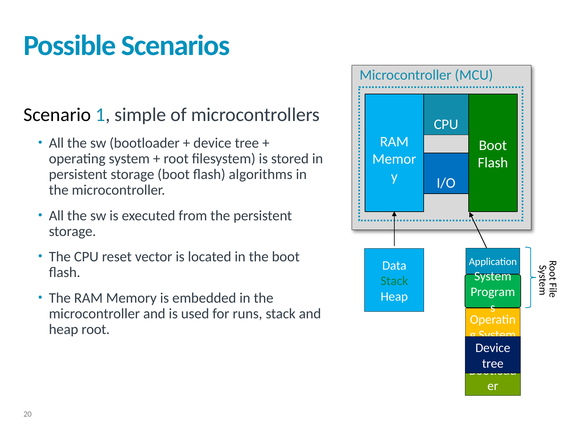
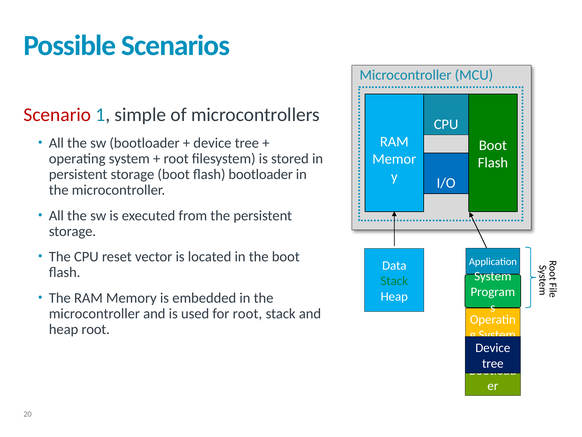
Scenario colour: black -> red (57, 115)
flash algorithms: algorithms -> bootloader (261, 174)
for runs: runs -> root (247, 313)
